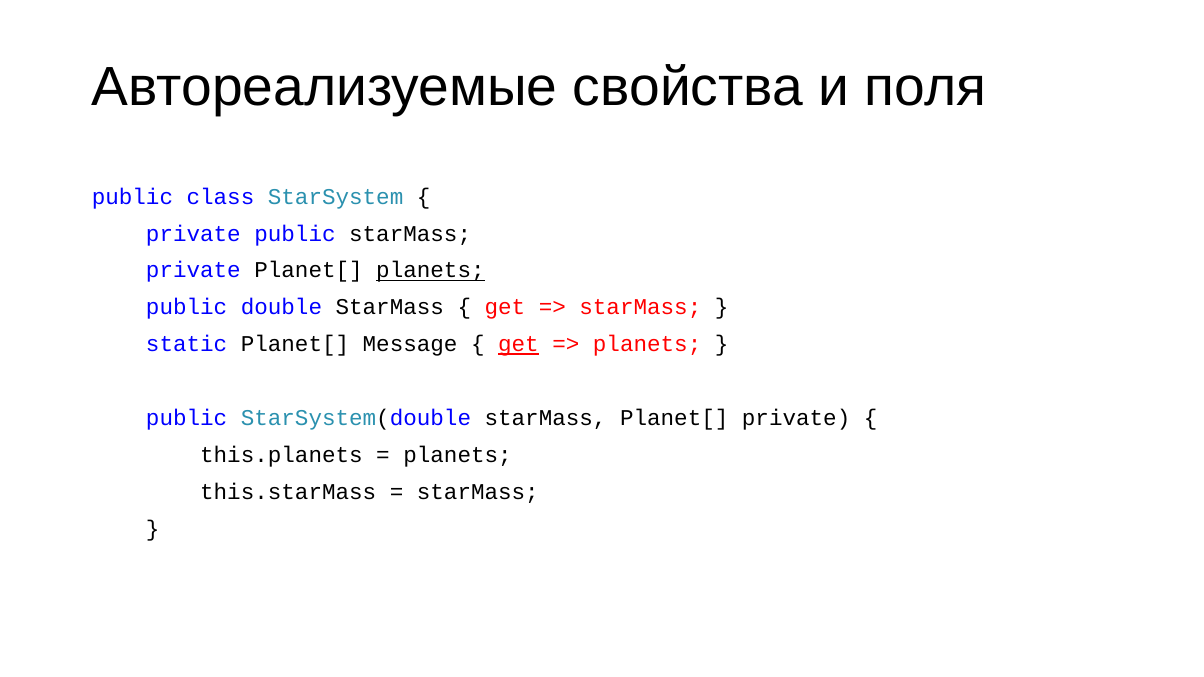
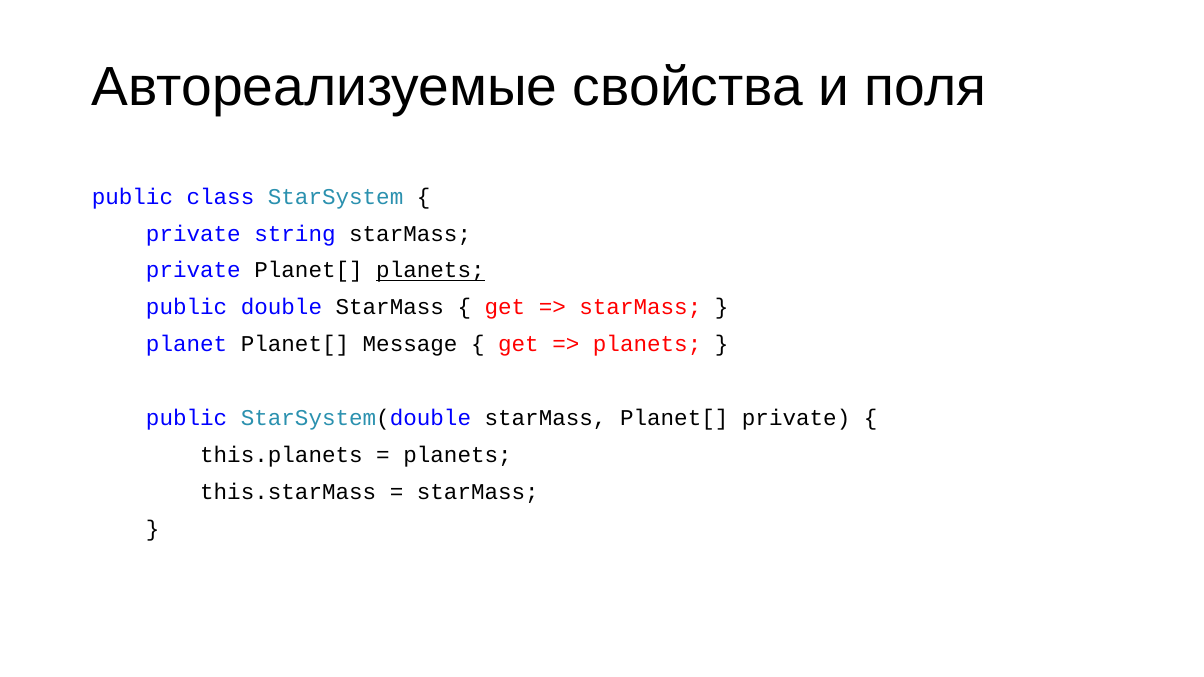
private public: public -> string (295, 234)
static: static -> planet (187, 345)
get underline: present -> none (518, 345)
